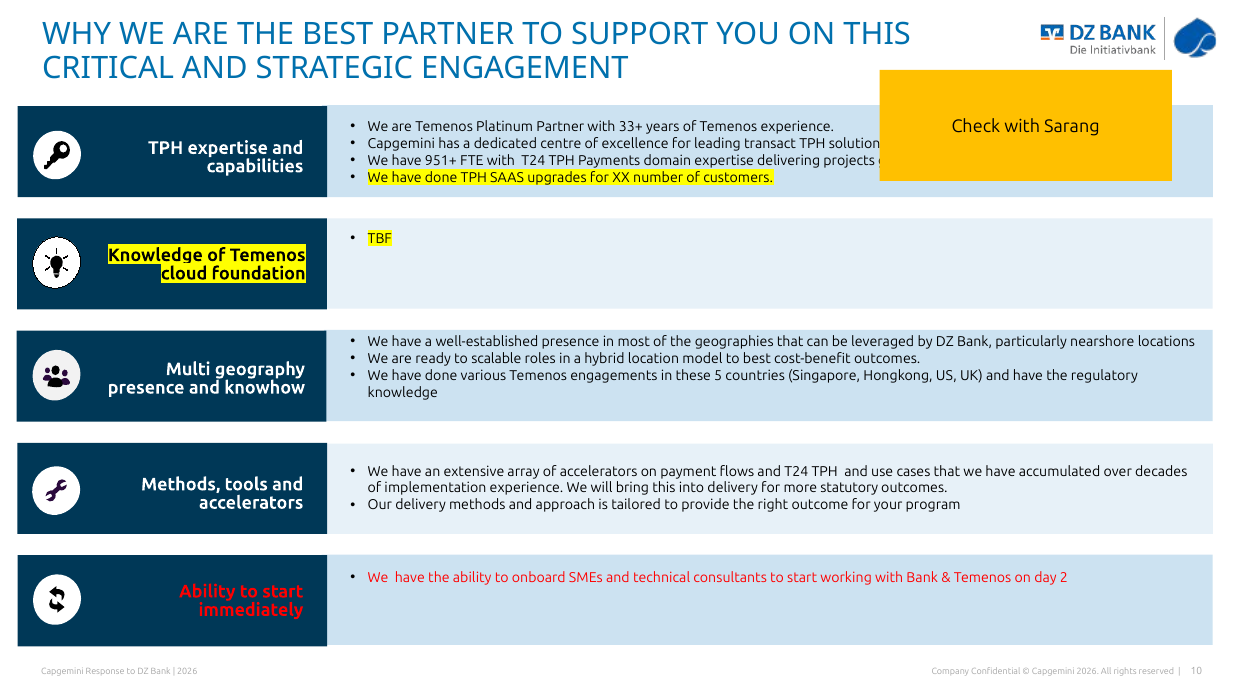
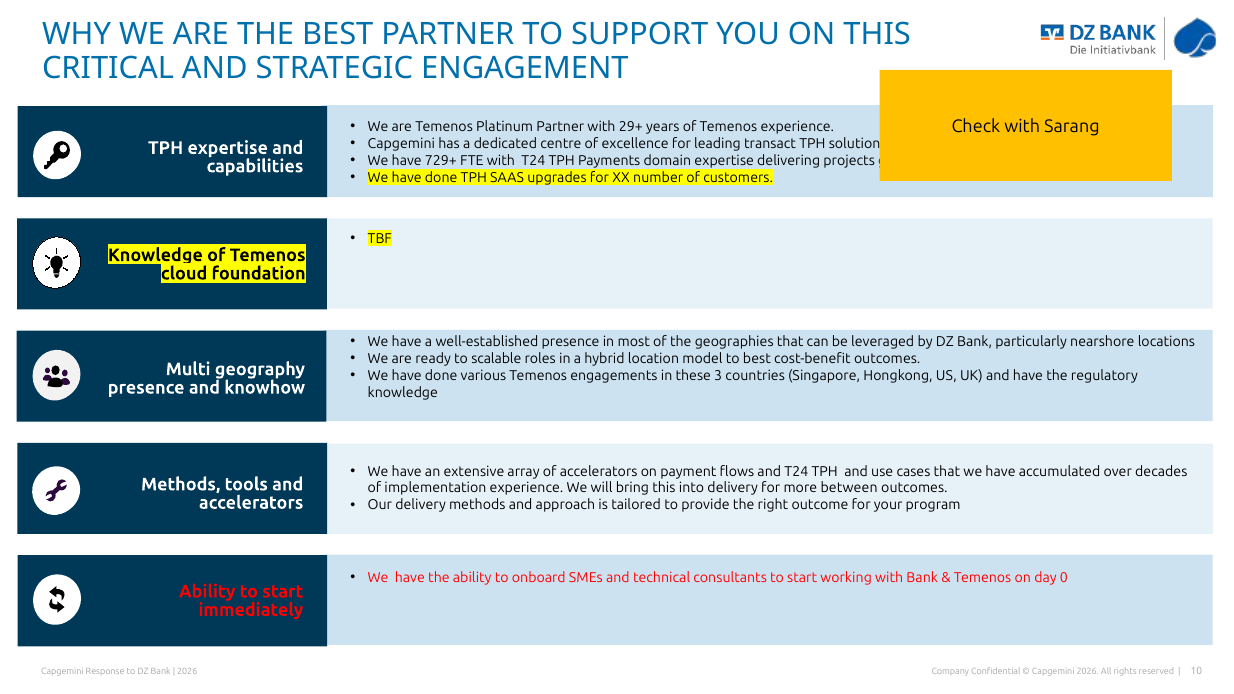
33+: 33+ -> 29+ (631, 127)
951+: 951+ -> 729+ (441, 161)
5: 5 -> 3 (718, 376)
statutory: statutory -> between (849, 488)
2: 2 -> 0 (1064, 578)
